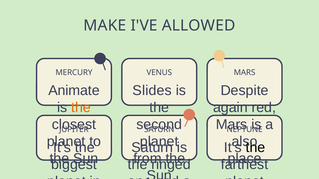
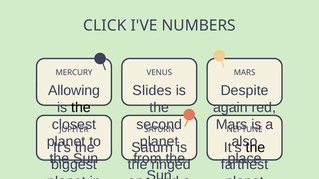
MAKE: MAKE -> CLICK (105, 25)
ALLOWED: ALLOWED -> NUMBERS (199, 25)
Animate: Animate -> Allowing (74, 91)
the colour: orange -> black (81, 108)
